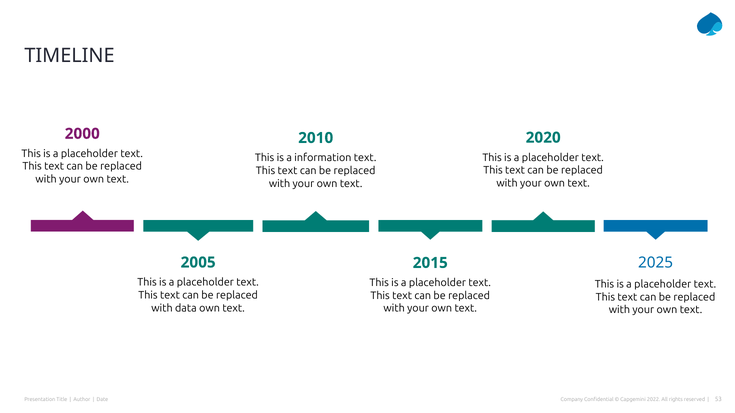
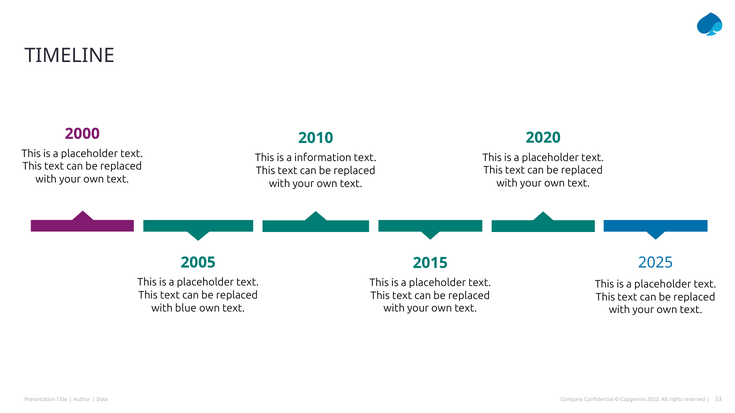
data: data -> blue (186, 308)
